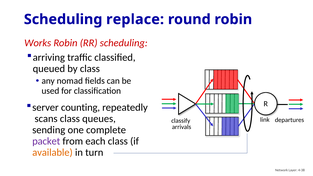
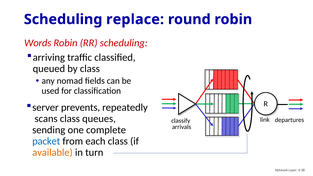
Works: Works -> Words (38, 43)
counting: counting -> prevents (81, 107)
packet colour: purple -> blue (46, 141)
